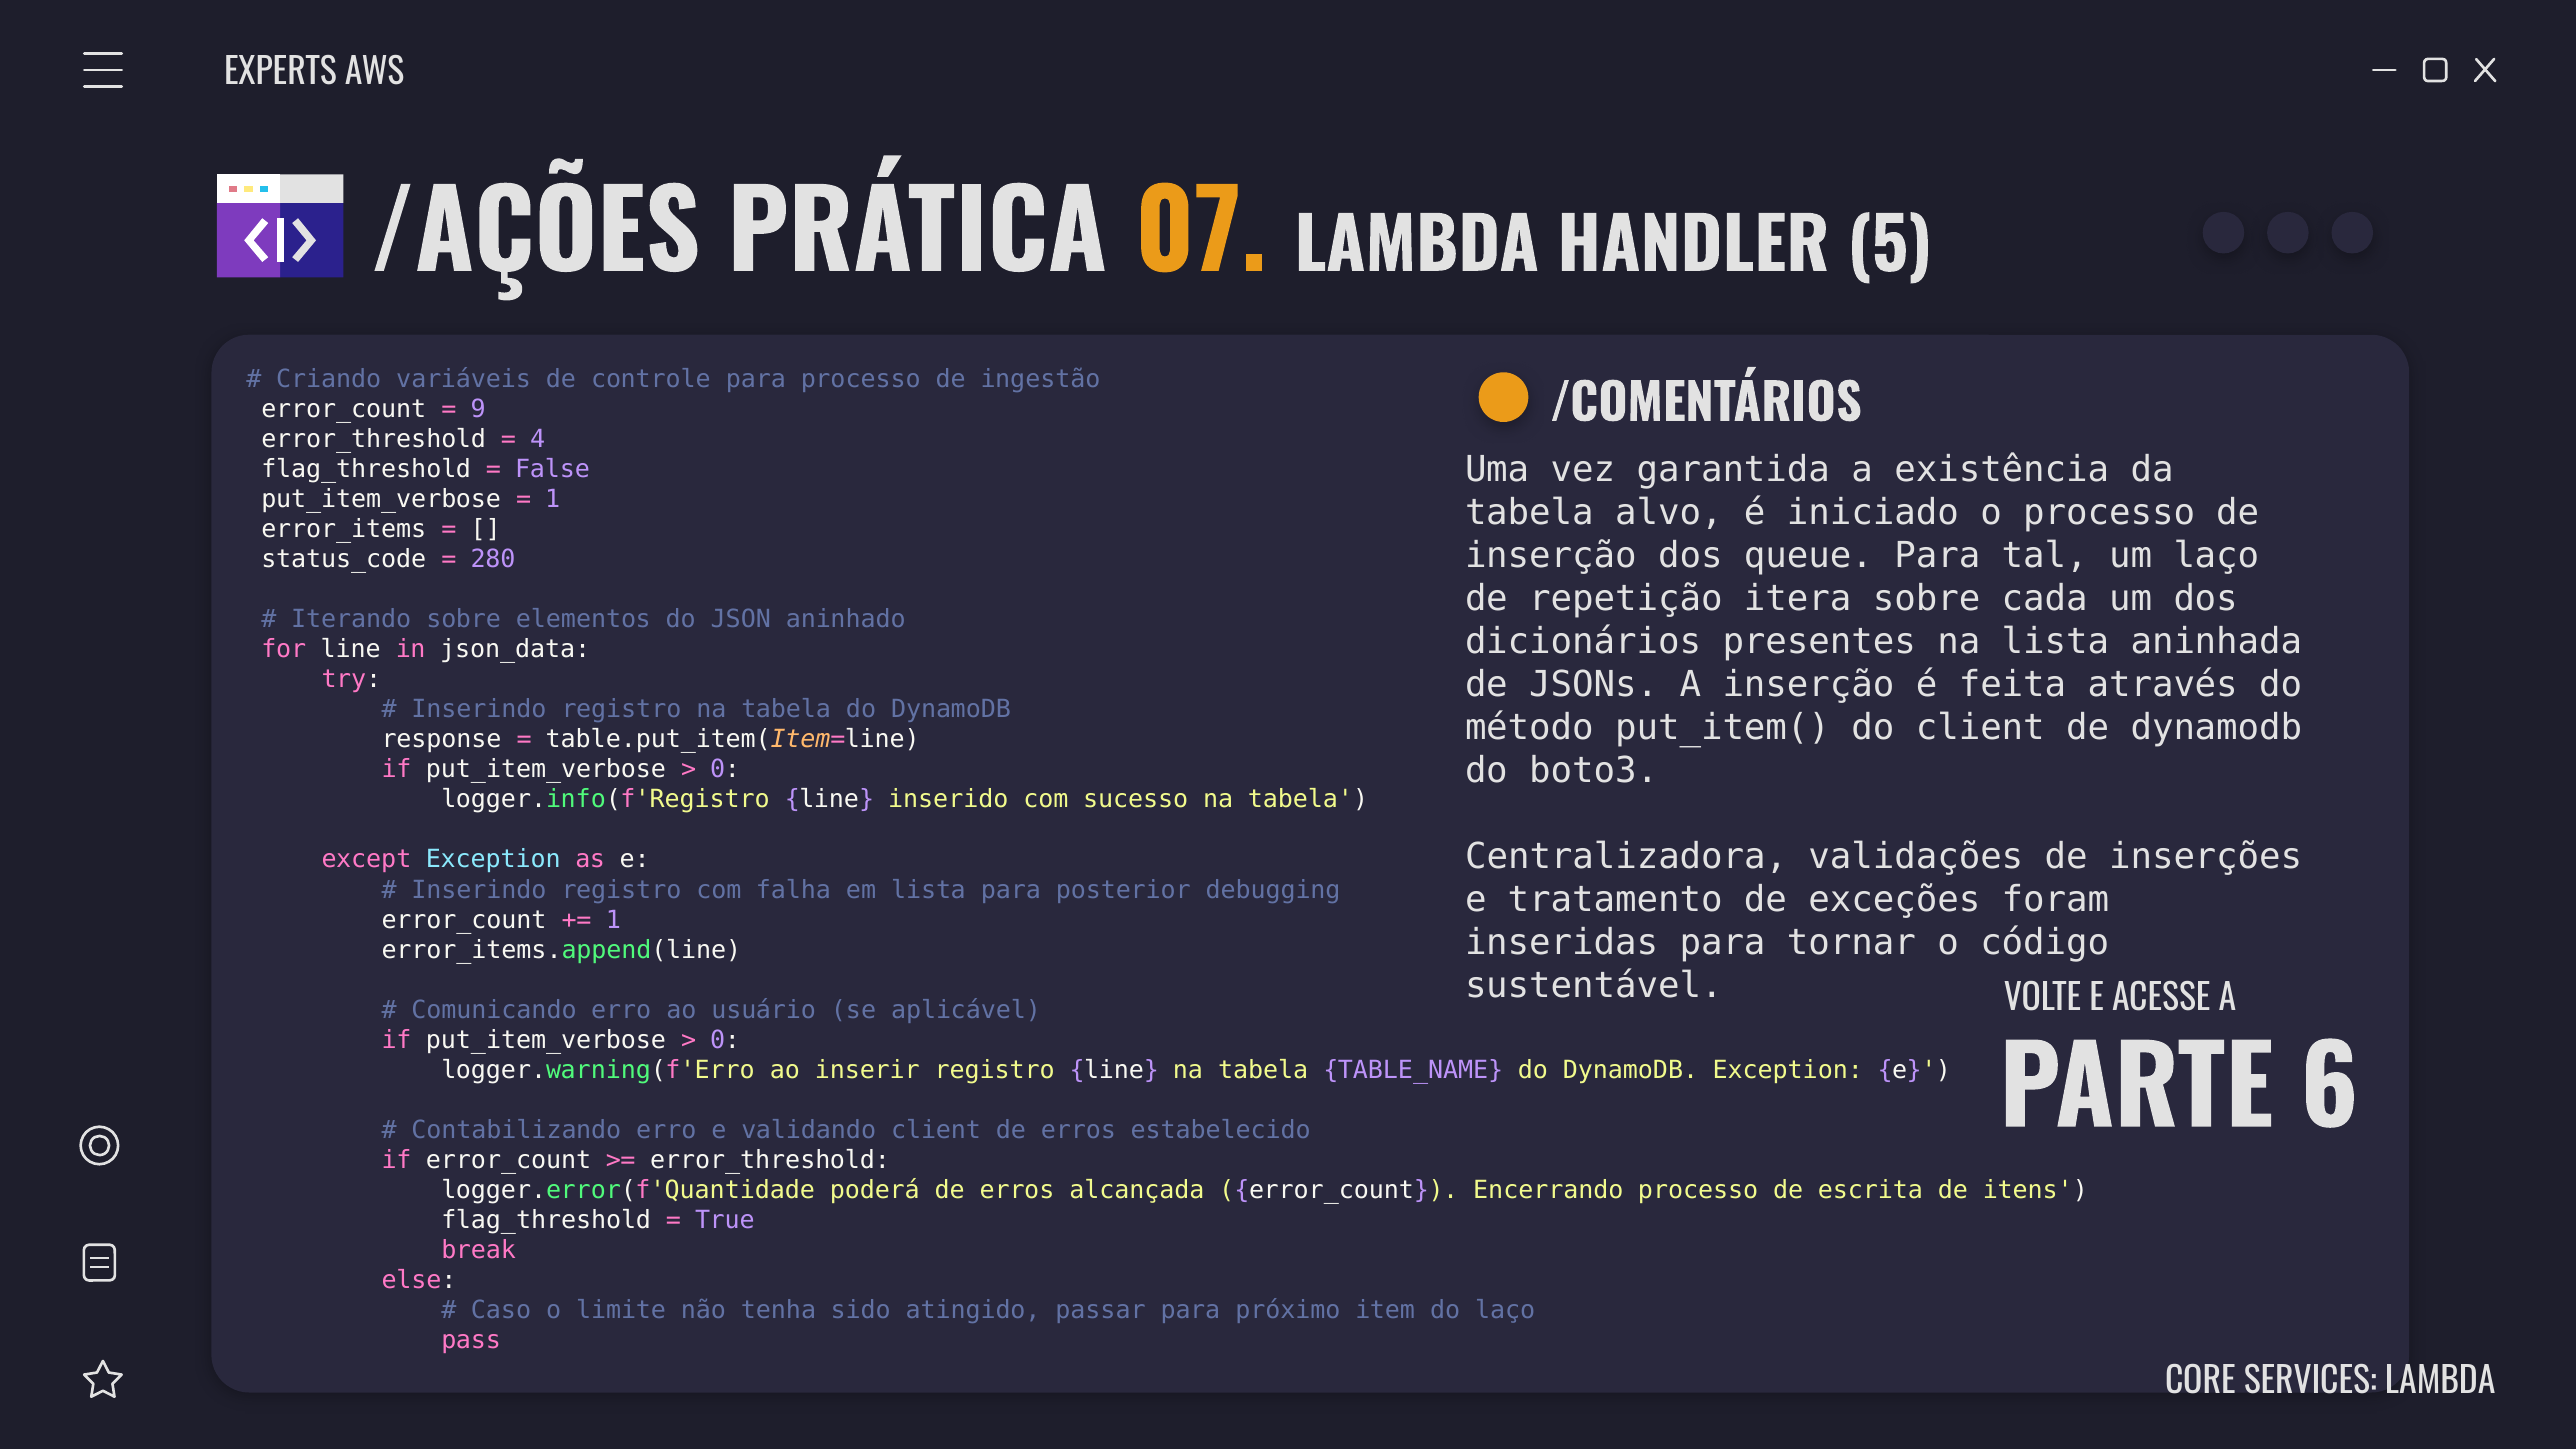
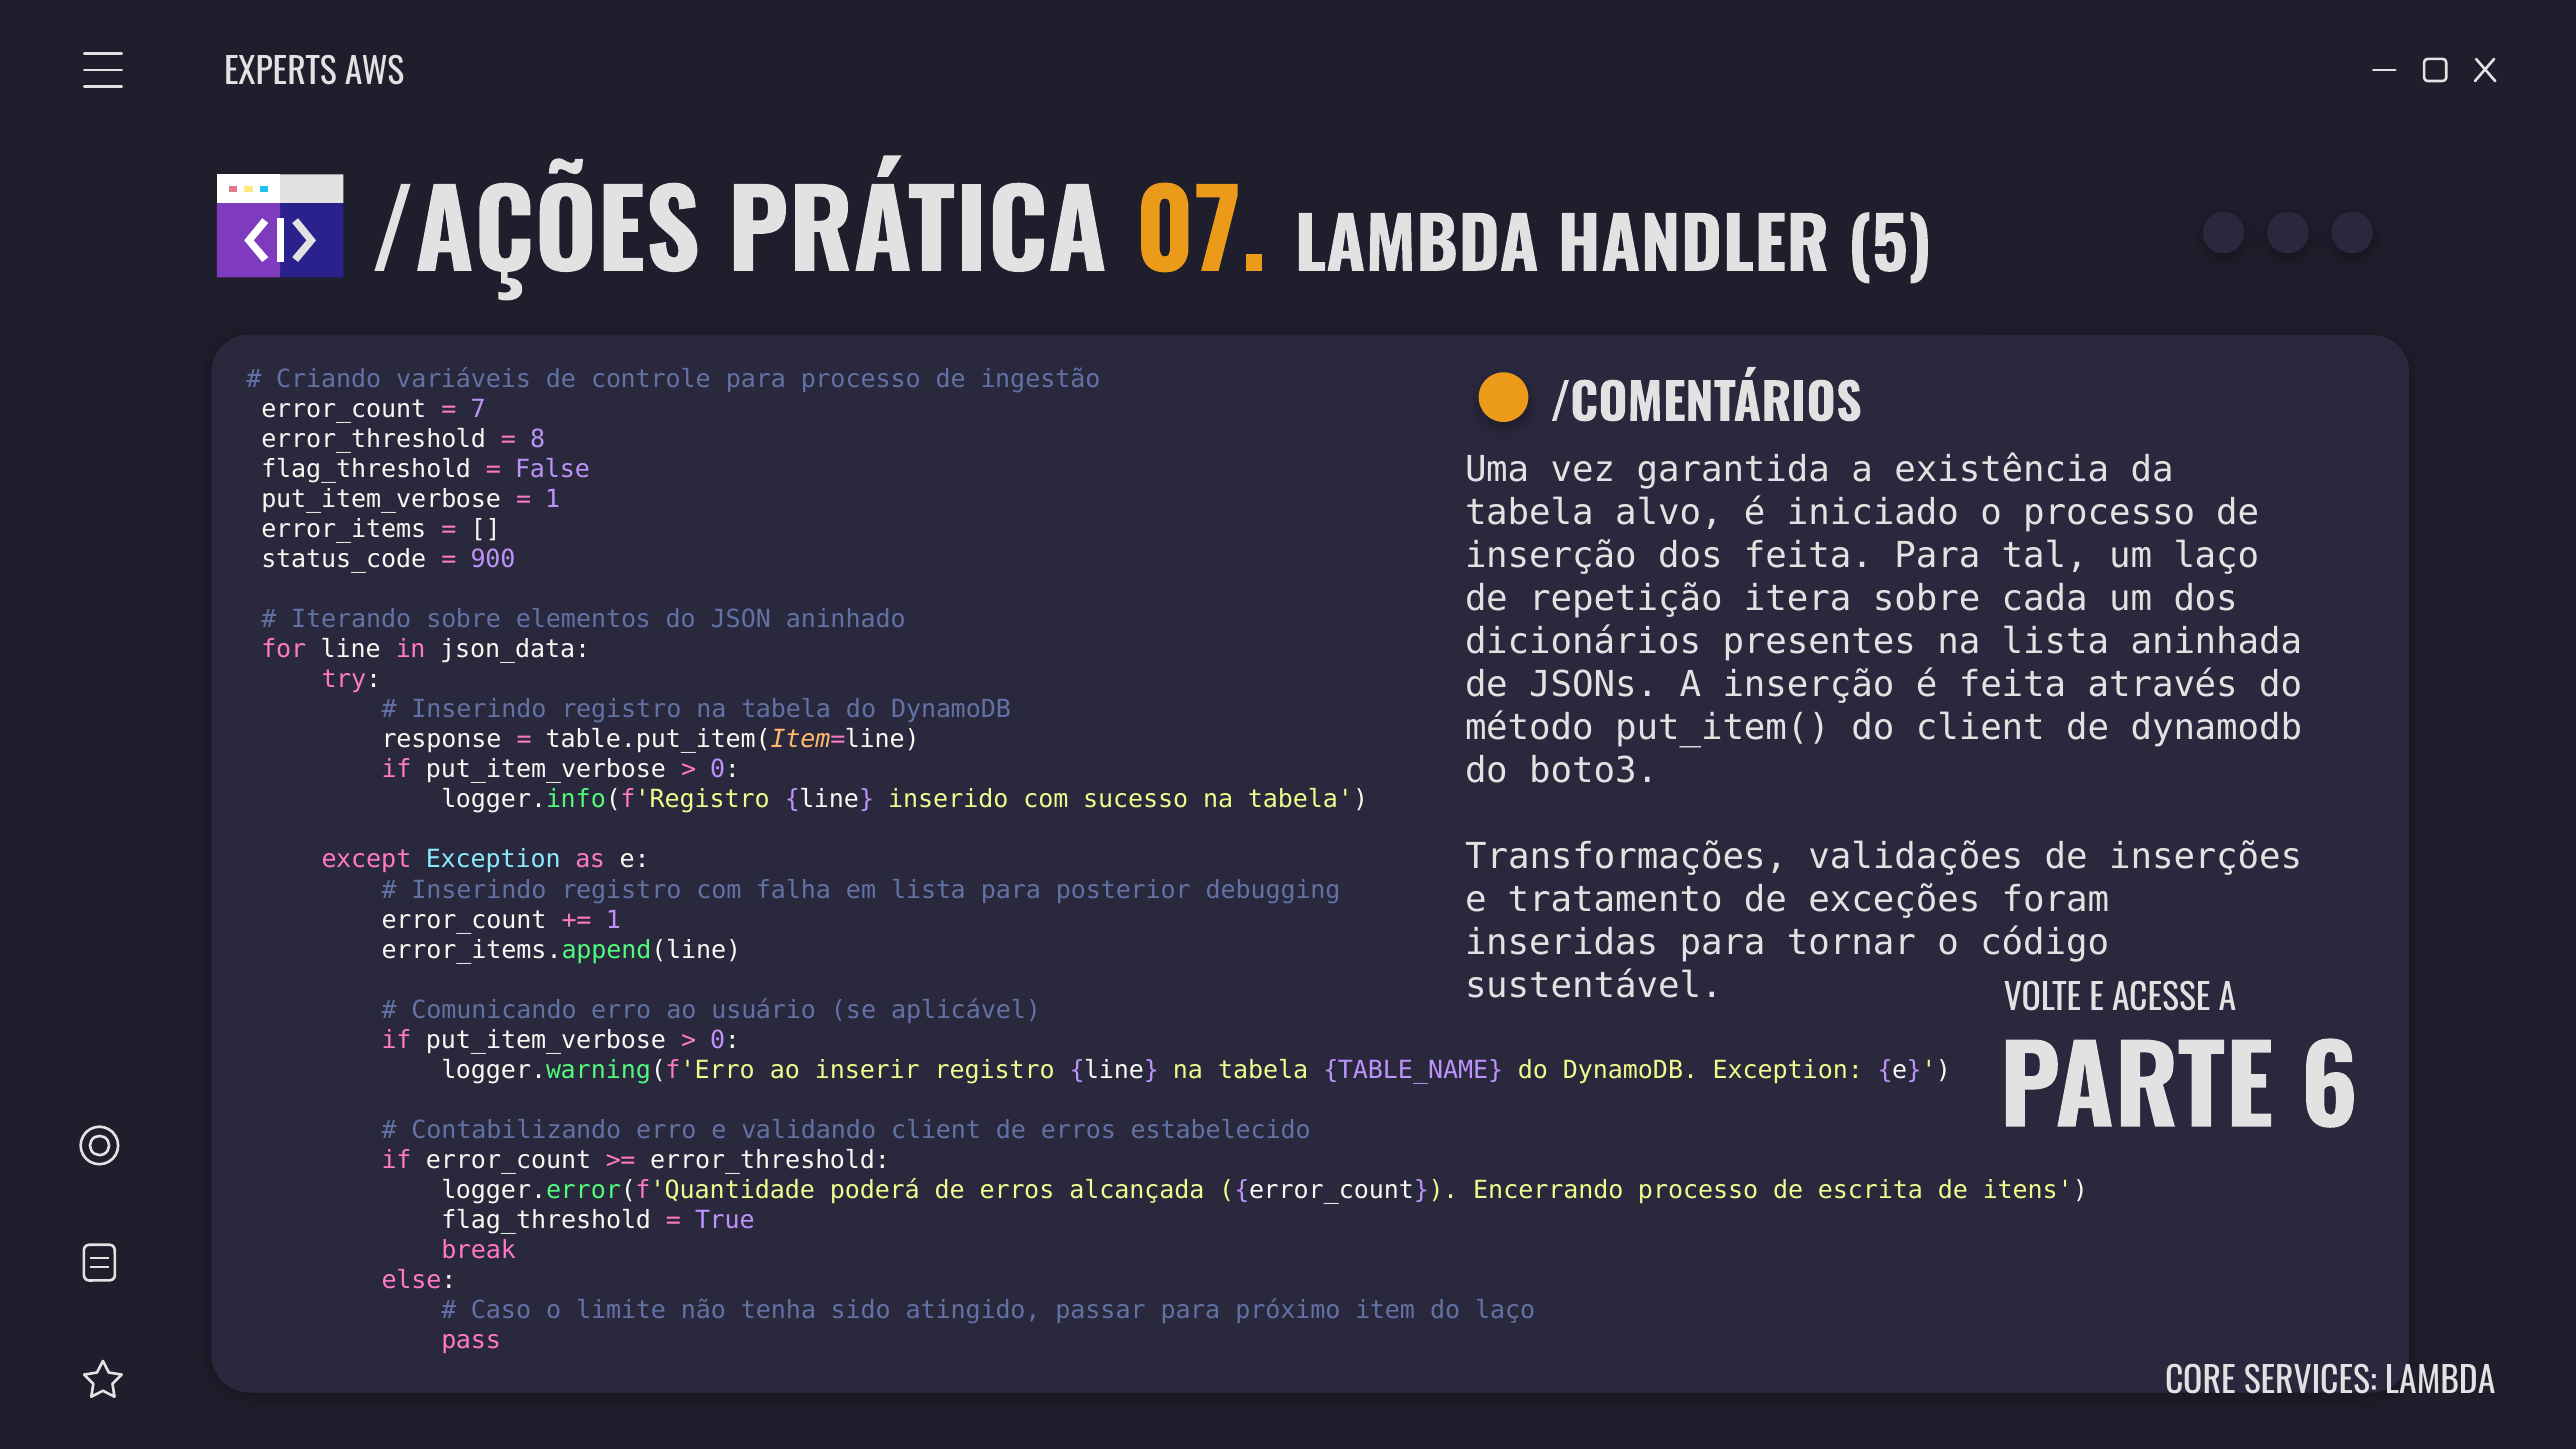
9: 9 -> 7 (478, 409)
4: 4 -> 8 (538, 439)
dos queue: queue -> feita (1808, 556)
280: 280 -> 900 (493, 560)
Centralizadora: Centralizadora -> Transformações (1626, 857)
